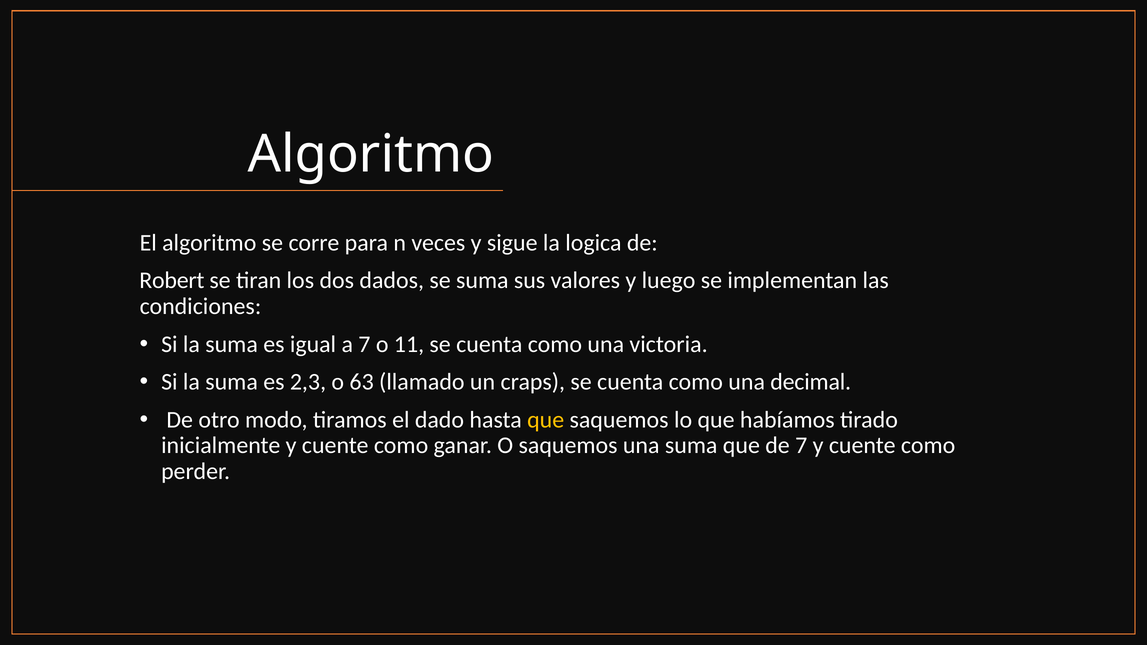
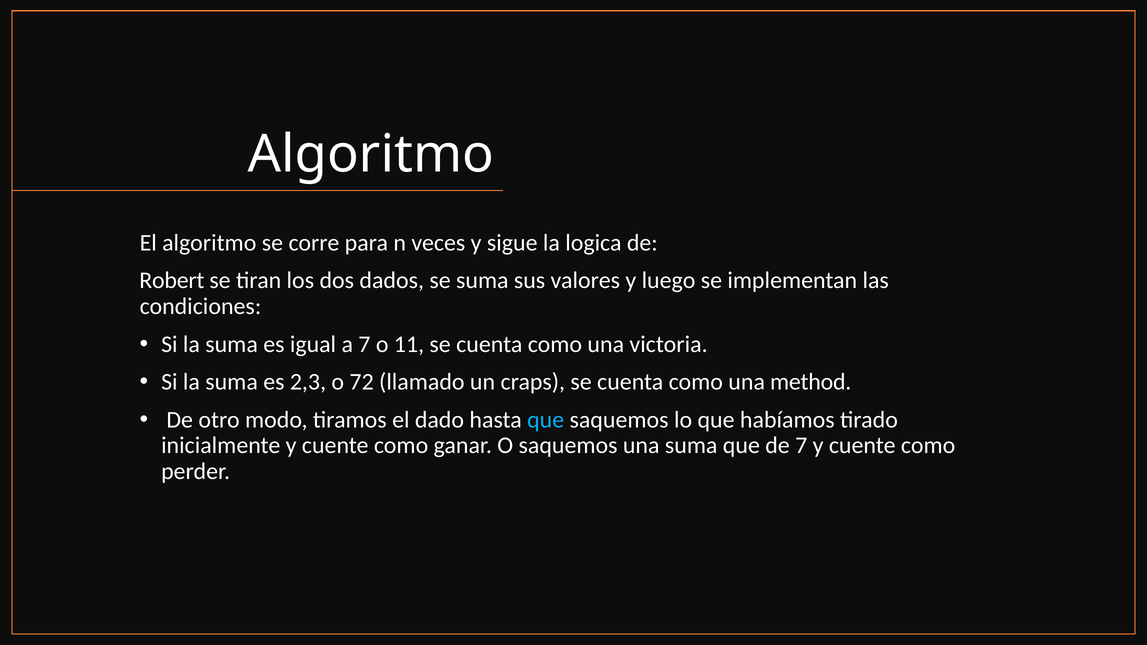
63: 63 -> 72 (362, 382)
decimal: decimal -> method (811, 382)
que colour: yellow -> light blue (546, 420)
